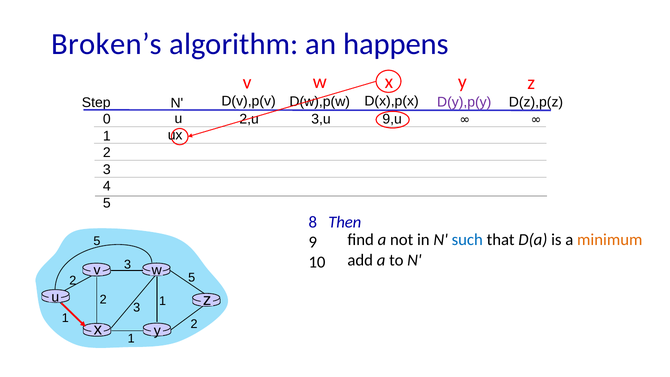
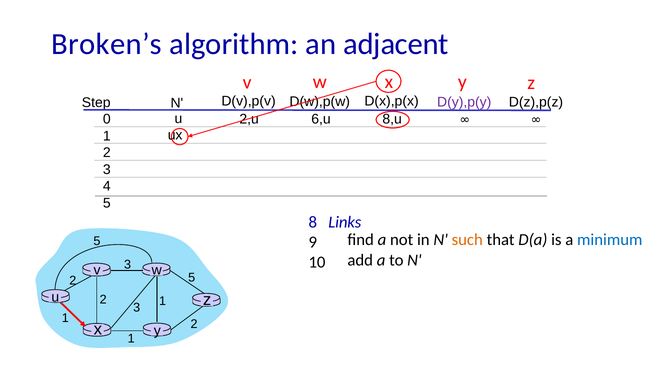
happens: happens -> adjacent (396, 44)
3,u: 3,u -> 6,u (321, 119)
9,u: 9,u -> 8,u (392, 119)
Then: Then -> Links (345, 222)
such colour: blue -> orange (467, 240)
minimum colour: orange -> blue (610, 240)
